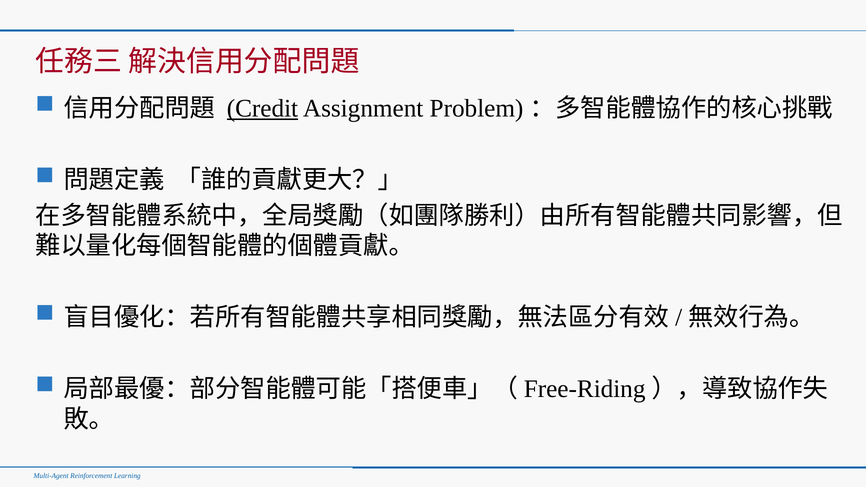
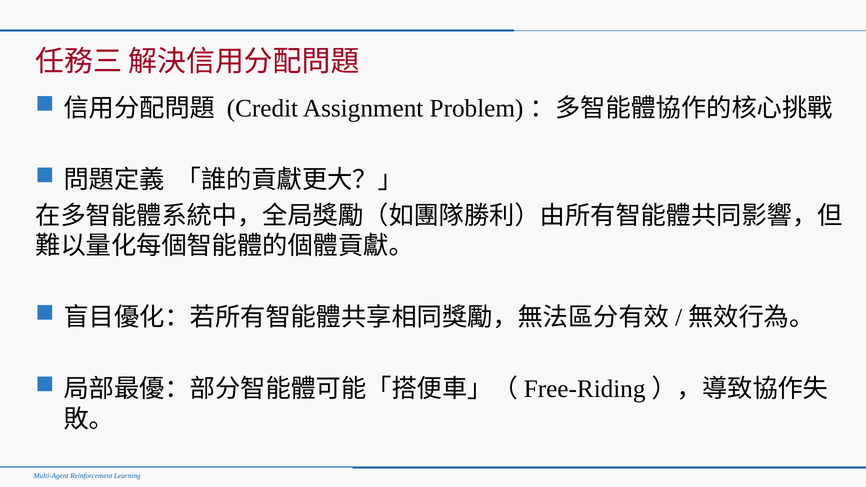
Credit underline: present -> none (262, 109)
